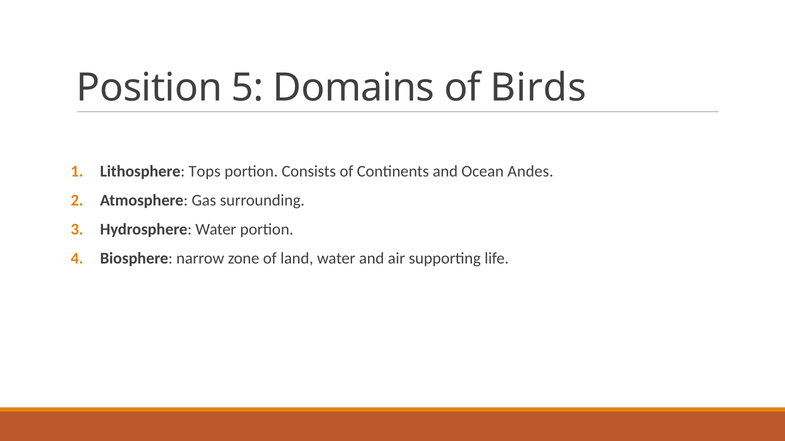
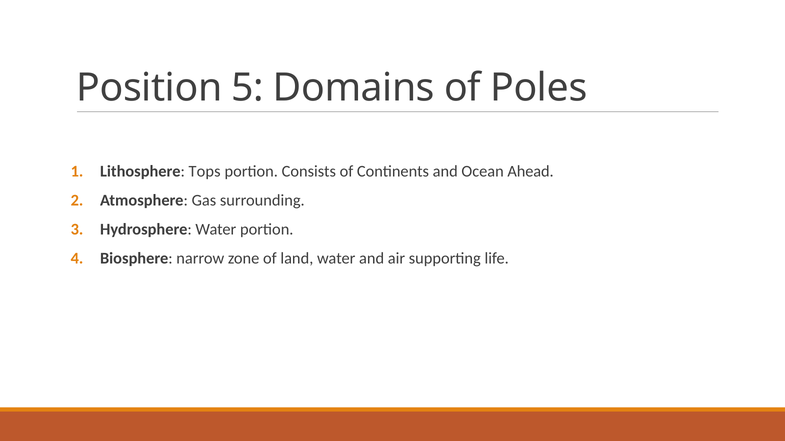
Birds: Birds -> Poles (539, 88)
Andes: Andes -> Ahead (531, 171)
